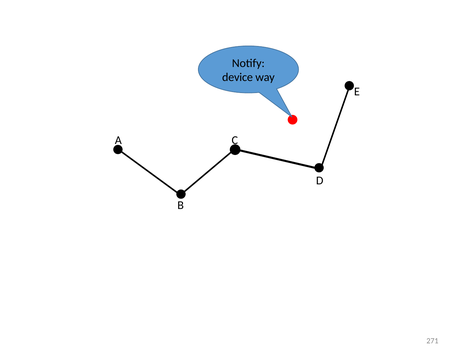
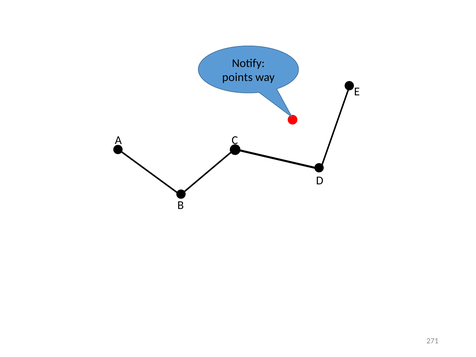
device: device -> points (237, 77)
